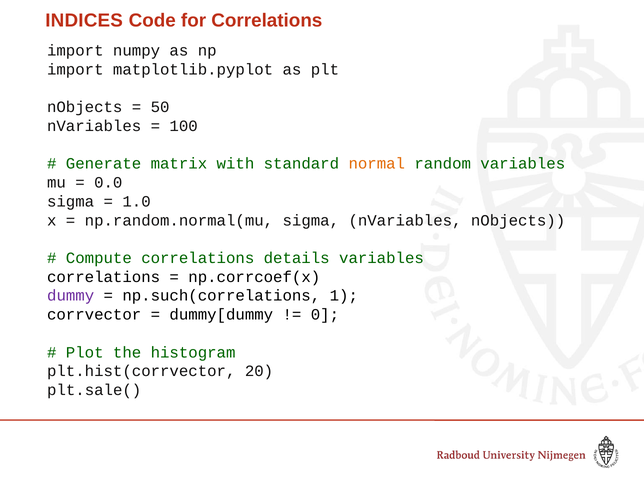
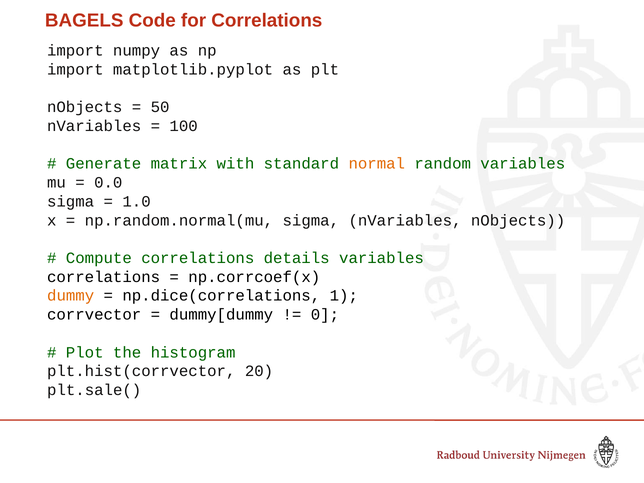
INDICES: INDICES -> BAGELS (84, 21)
dummy colour: purple -> orange (71, 296)
np.such(correlations: np.such(correlations -> np.dice(correlations (221, 296)
